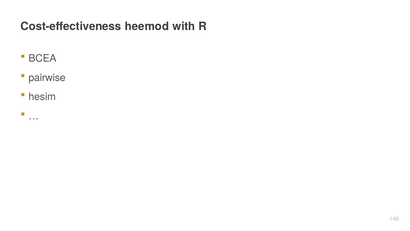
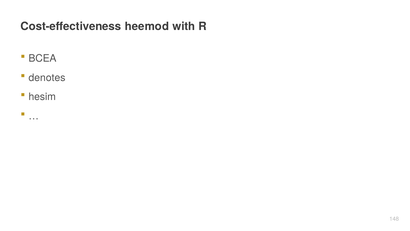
pairwise: pairwise -> denotes (47, 78)
